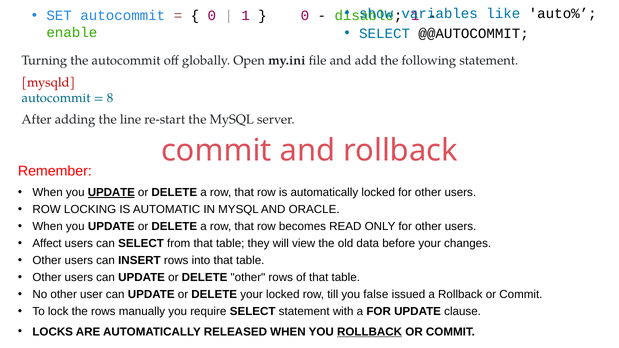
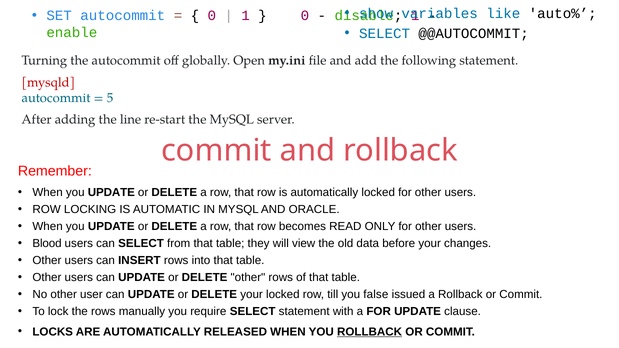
8: 8 -> 5 (110, 98)
UPDATE underline: present -> none (111, 193)
Affect: Affect -> Blood (47, 244)
